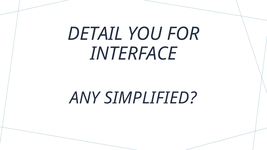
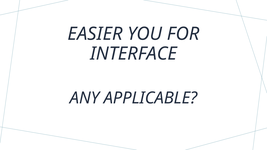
DETAIL: DETAIL -> EASIER (95, 34)
SIMPLIFIED: SIMPLIFIED -> APPLICABLE (150, 98)
